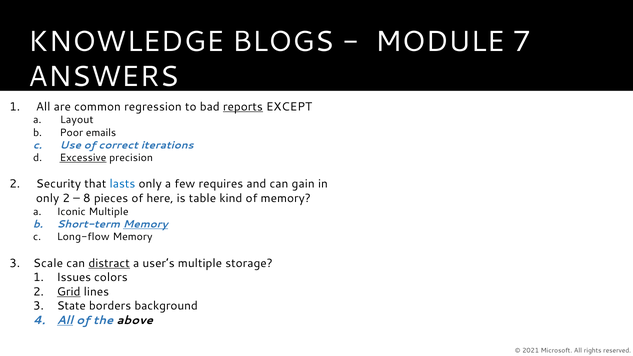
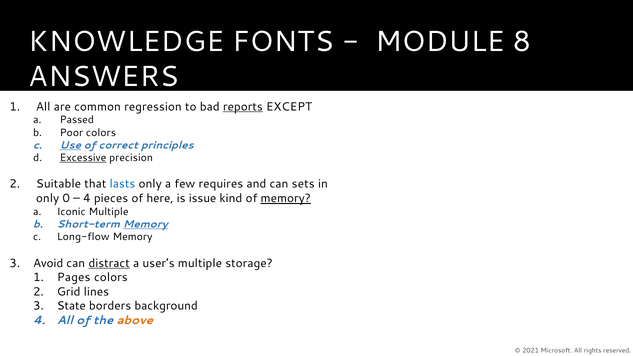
BLOGS: BLOGS -> FONTS (283, 42)
7: 7 -> 8 (522, 42)
Layout: Layout -> Passed (77, 120)
Poor emails: emails -> colors (101, 133)
Use underline: none -> present (70, 145)
iterations: iterations -> principles (167, 145)
Security: Security -> Suitable (59, 184)
gain: gain -> sets (303, 184)
only 2: 2 -> 0 (66, 198)
8: 8 -> 4 (87, 198)
table: table -> issue (203, 198)
memory underline: none -> present (286, 198)
Scale: Scale -> Avoid (48, 263)
Issues: Issues -> Pages (74, 277)
Grid underline: present -> none (69, 292)
All underline: present -> none (65, 320)
above colour: black -> orange (135, 320)
